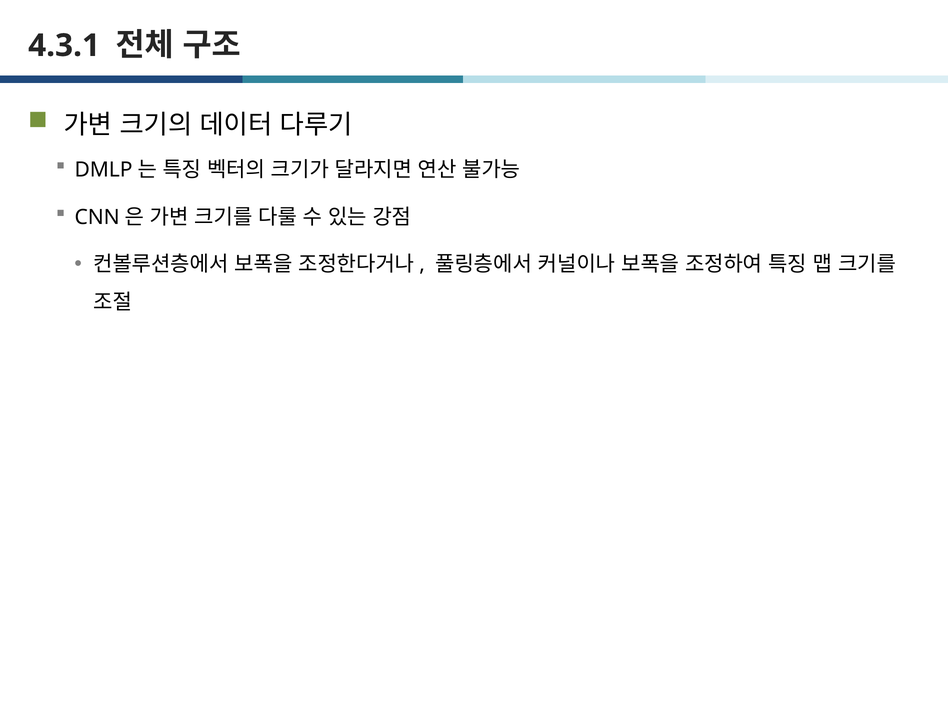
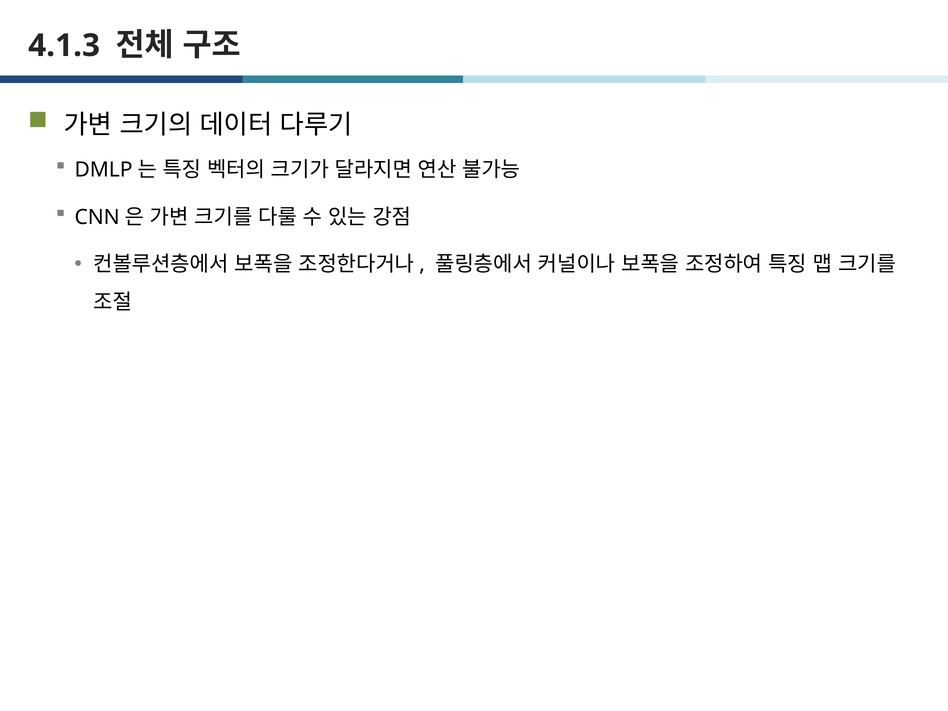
4.3.1: 4.3.1 -> 4.1.3 (64, 46)
